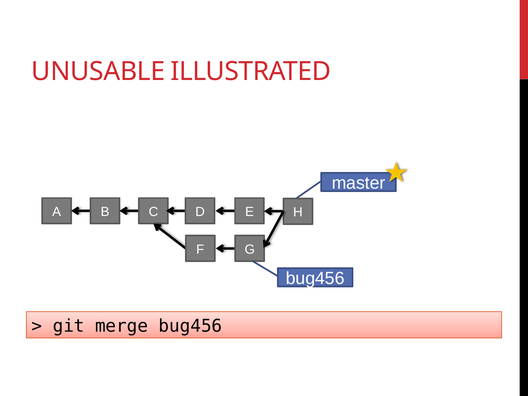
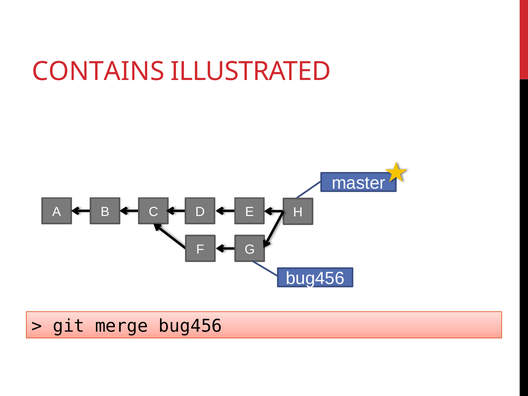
UNUSABLE: UNUSABLE -> CONTAINS (98, 71)
